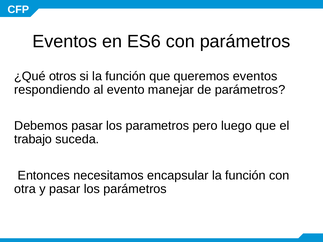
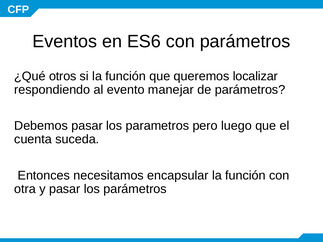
queremos eventos: eventos -> localizar (255, 76)
trabajo: trabajo -> cuenta (33, 139)
